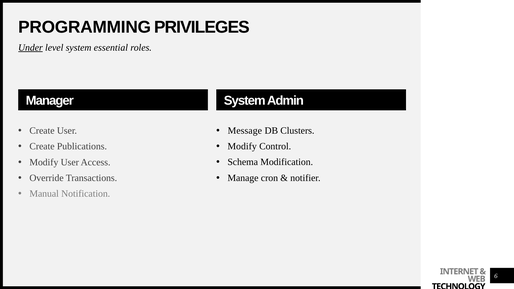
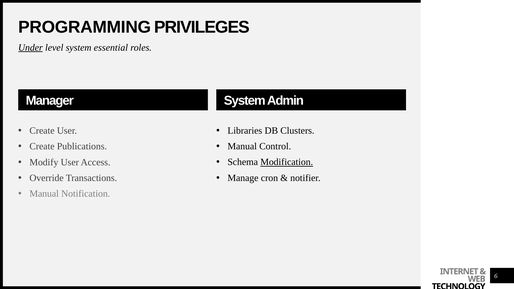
Message: Message -> Libraries (245, 131)
Modify: Modify -> Manual (242, 146)
Modification underline: none -> present (287, 162)
